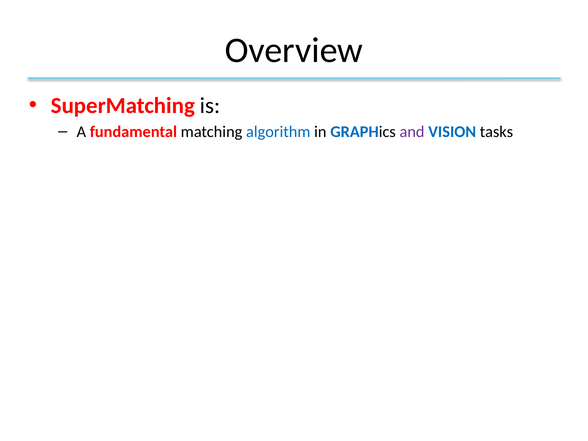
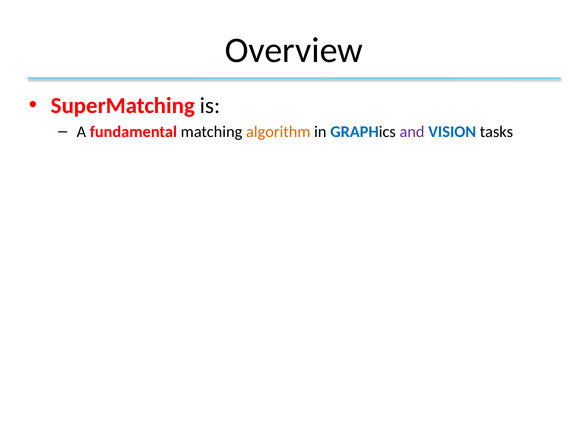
algorithm colour: blue -> orange (278, 132)
